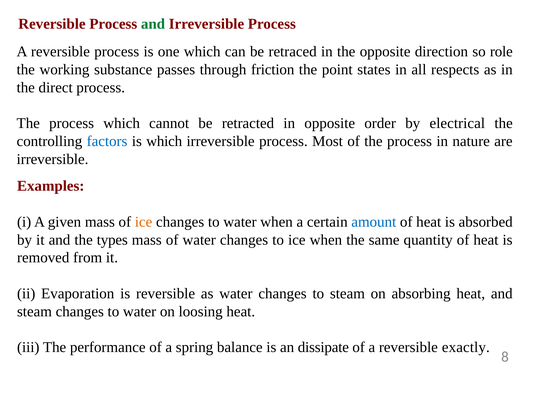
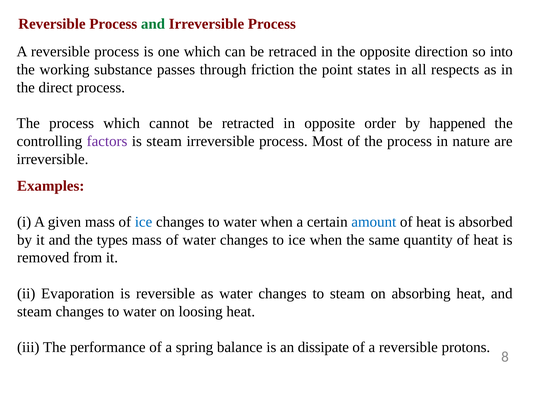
role: role -> into (501, 52)
electrical: electrical -> happened (457, 123)
factors colour: blue -> purple (107, 141)
is which: which -> steam (164, 141)
ice colour: orange -> blue (144, 222)
exactly: exactly -> protons (466, 348)
